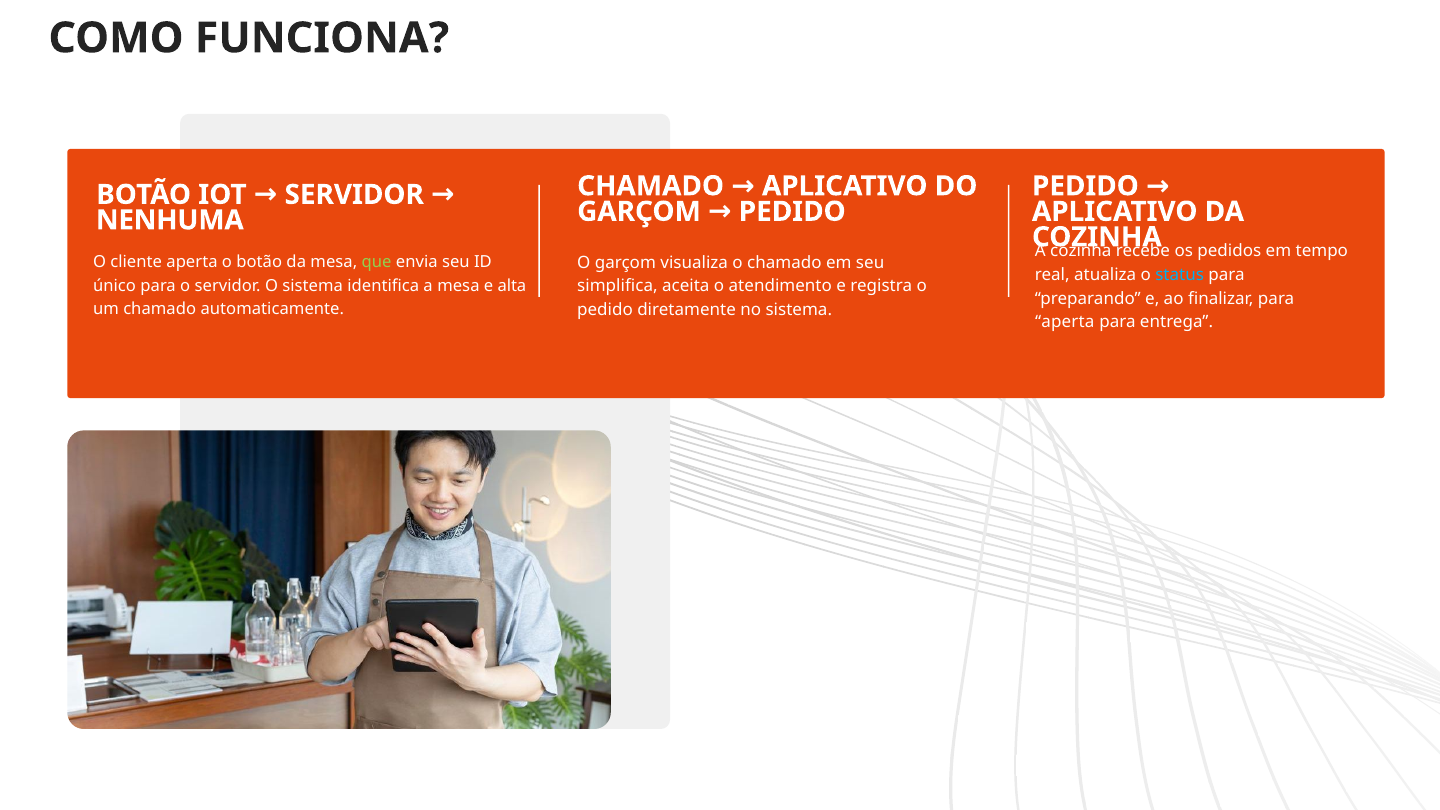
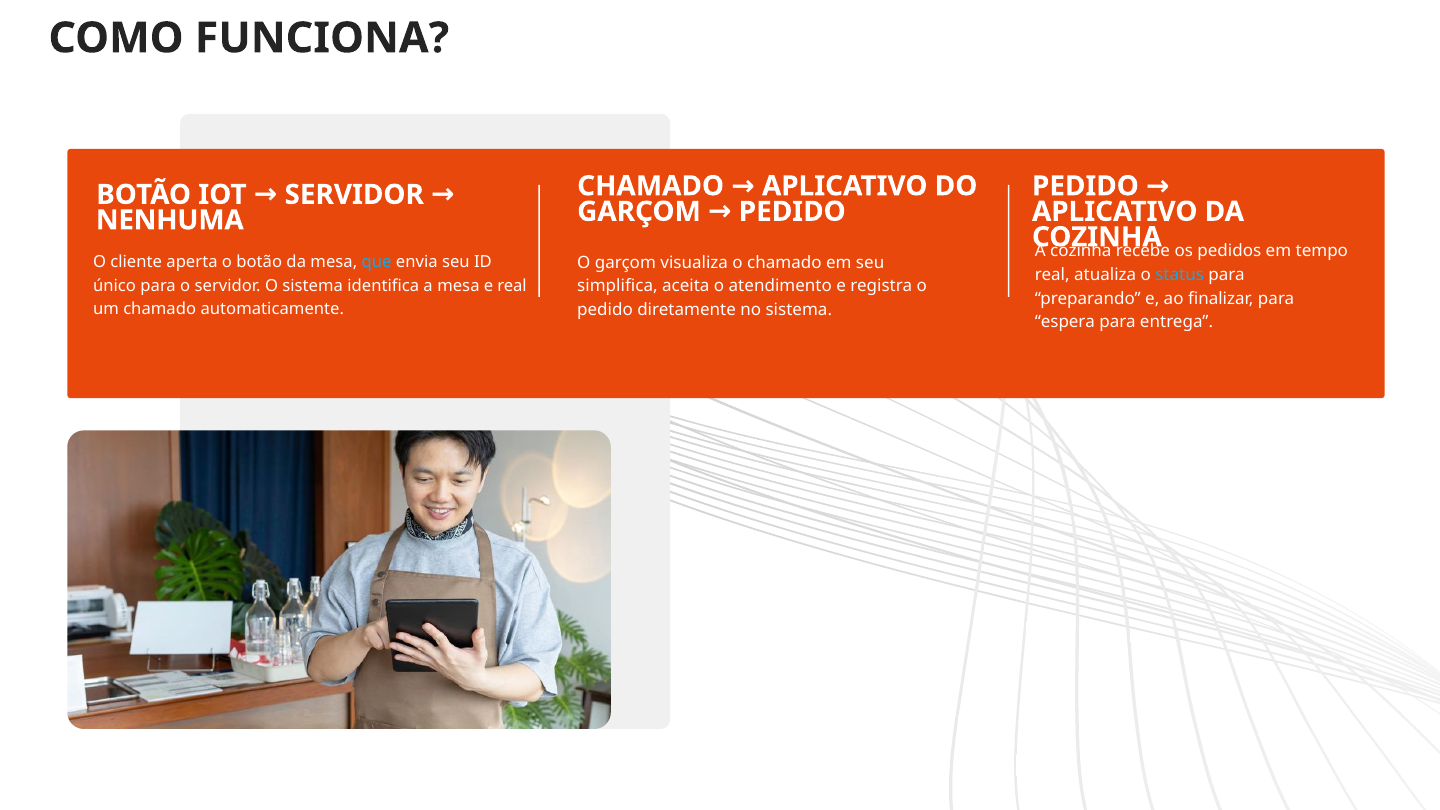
que colour: light green -> light blue (377, 262)
e alta: alta -> real (512, 286)
aperta: aperta -> espera (1065, 322)
